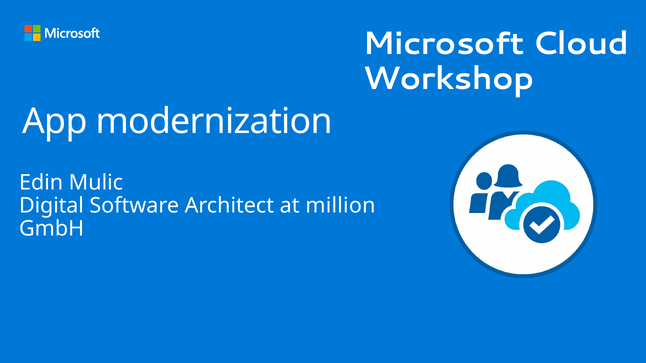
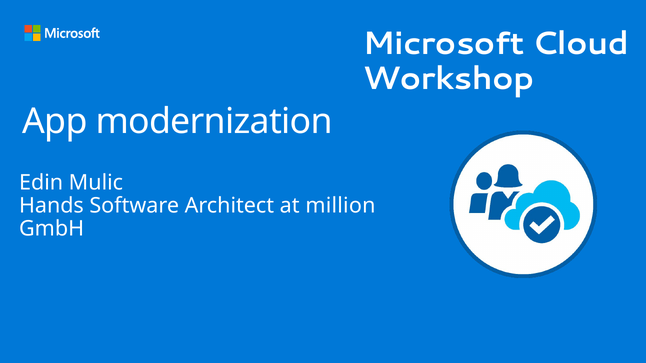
Digital: Digital -> Hands (51, 206)
